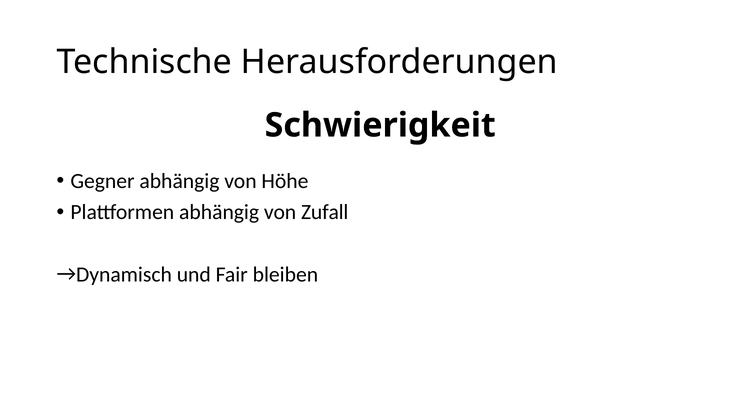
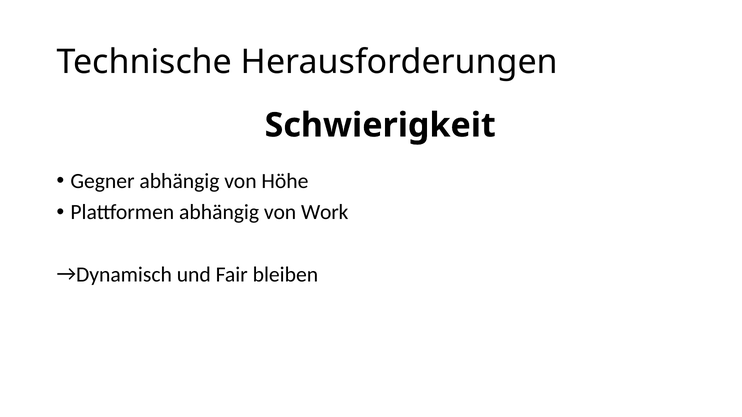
Zufall: Zufall -> Work (325, 212)
